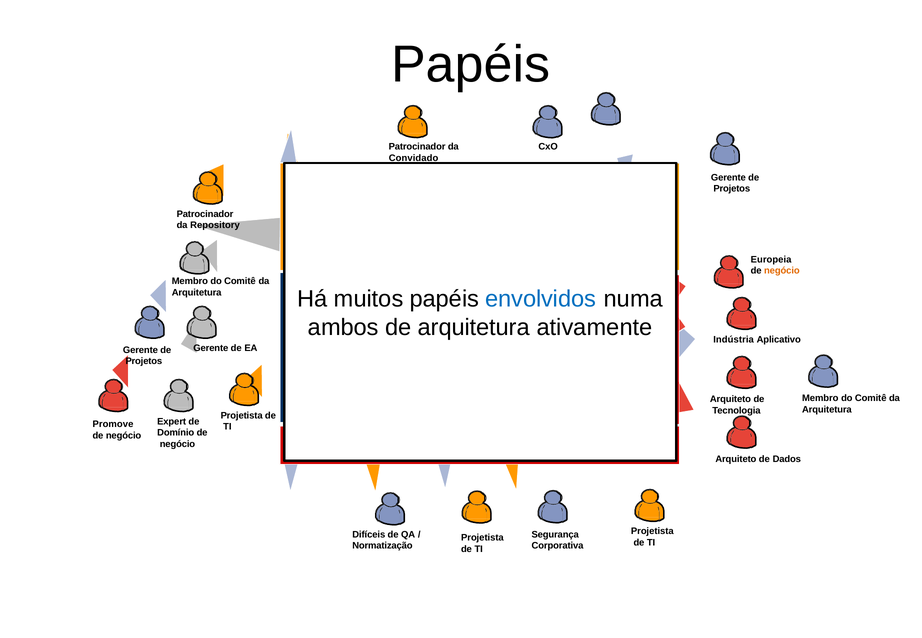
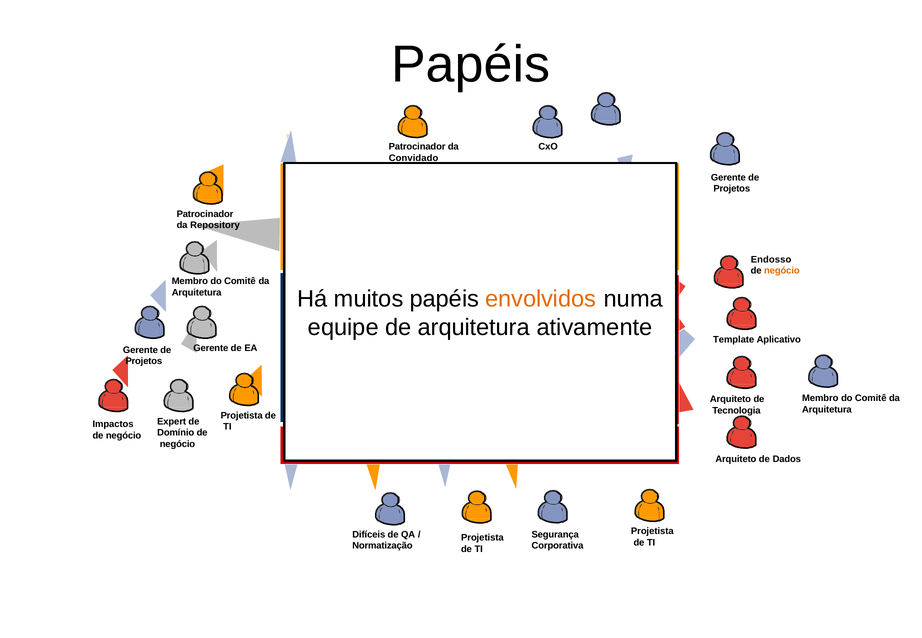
Europeia: Europeia -> Endosso (771, 260)
envolvidos colour: blue -> orange (541, 299)
ambos: ambos -> equipe (343, 327)
Indústria: Indústria -> Template (734, 340)
Promove: Promove -> Impactos (113, 425)
